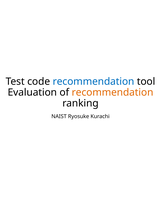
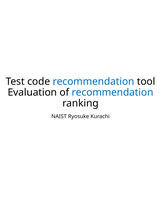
recommendation colour: orange -> blue (113, 92)
